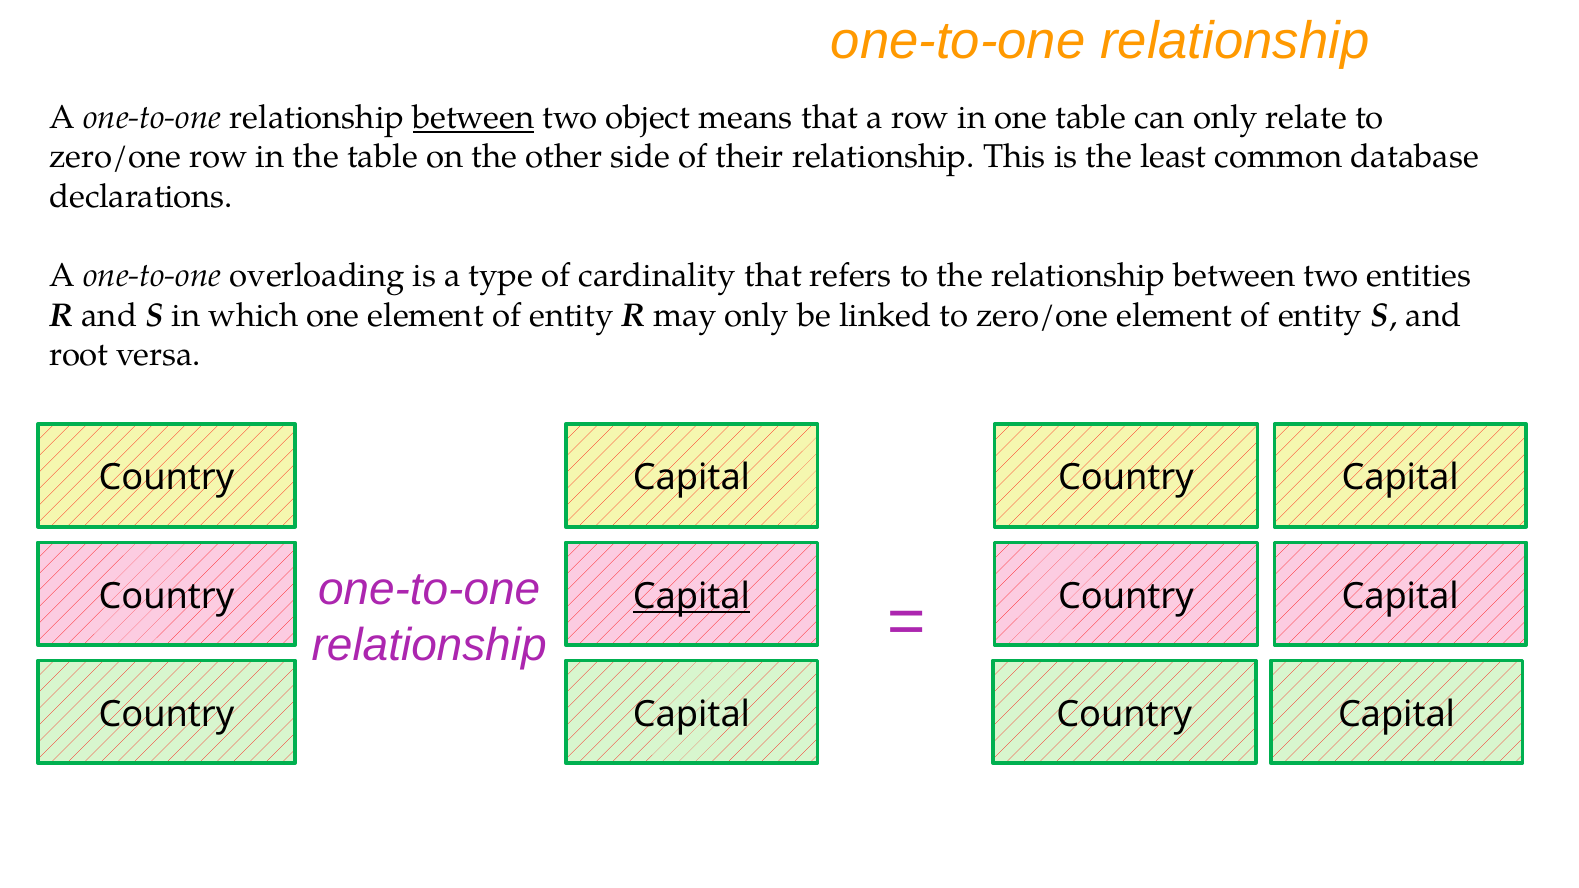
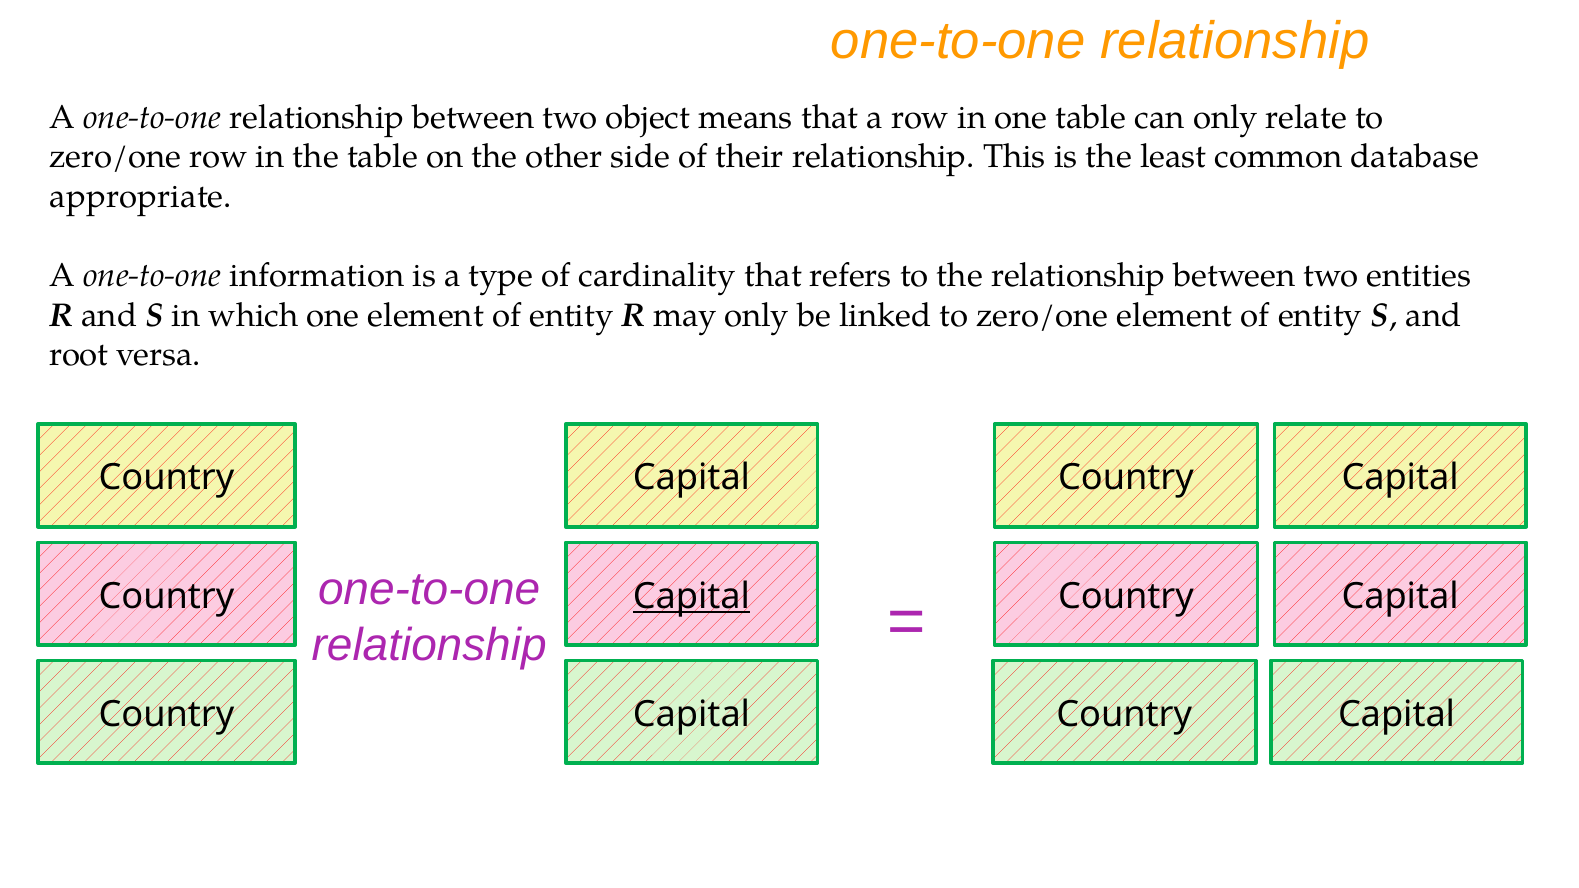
between underline: present -> none (473, 118)
declarations: declarations -> appropriate (141, 197)
overloading: overloading -> information (317, 276)
